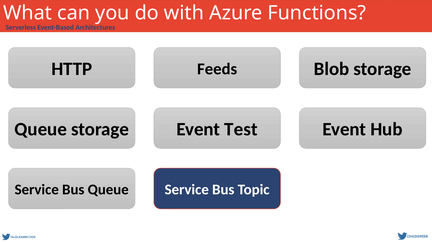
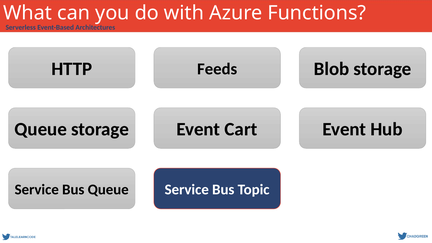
Test: Test -> Cart (241, 129)
